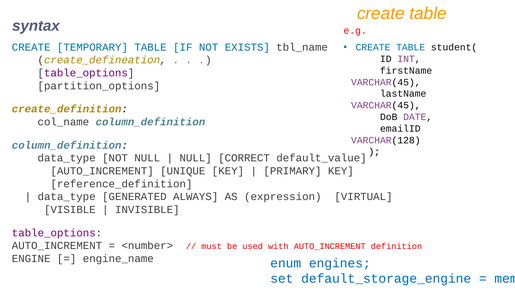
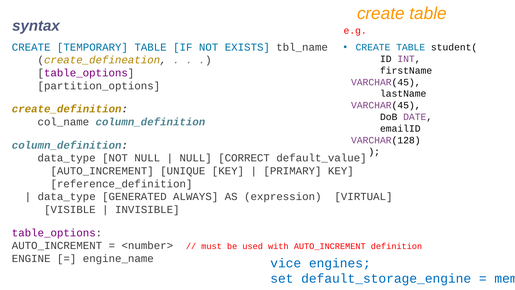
enum: enum -> vice (286, 263)
